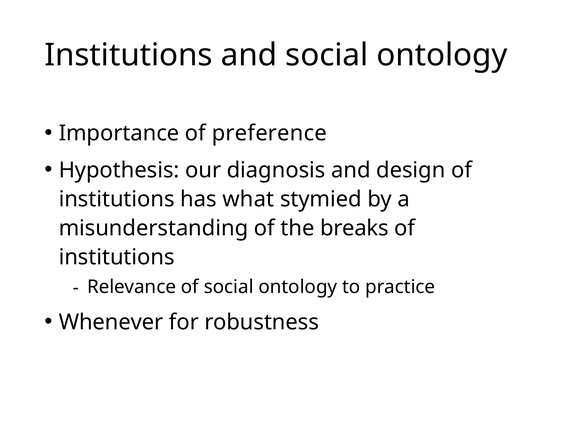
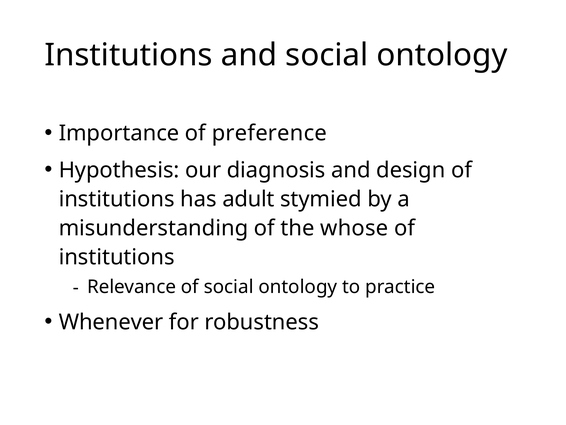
what: what -> adult (248, 199)
breaks: breaks -> whose (354, 228)
